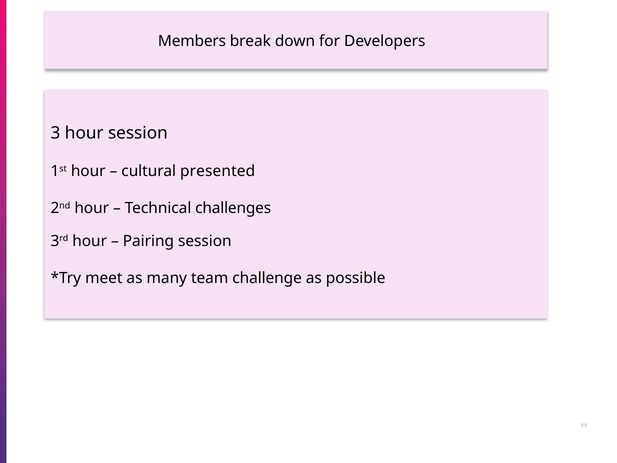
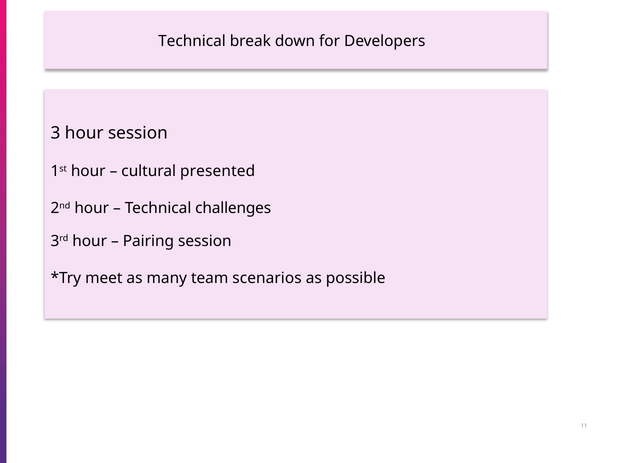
Members: Members -> Technical (192, 41)
challenge: challenge -> scenarios (267, 278)
